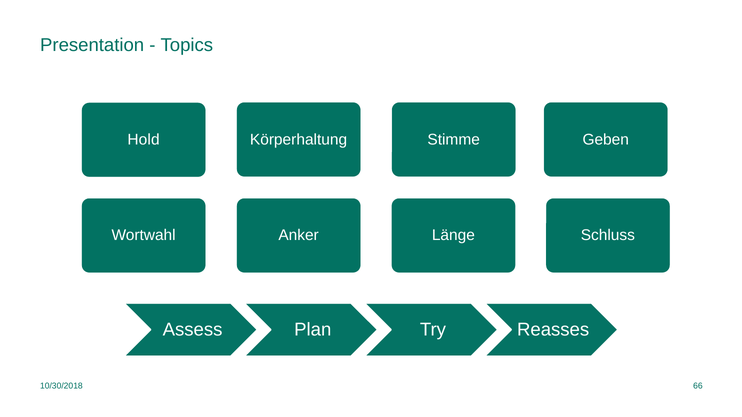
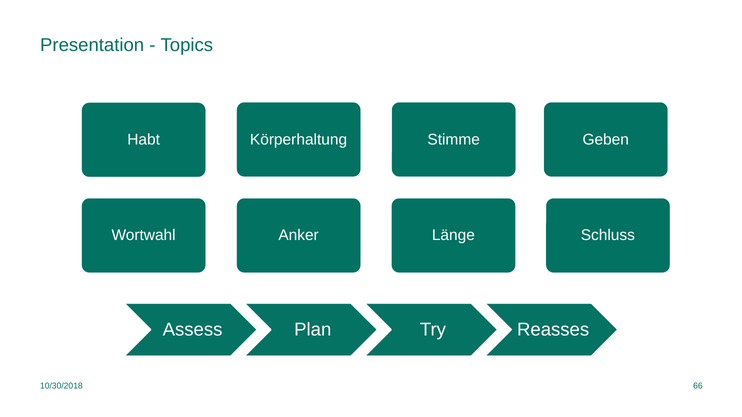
Hold: Hold -> Habt (144, 140)
